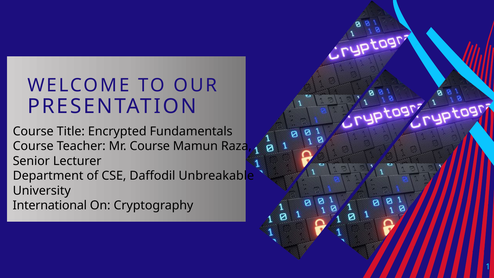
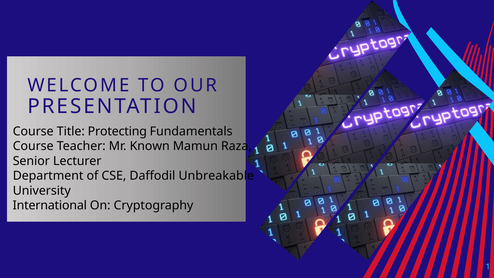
Encrypted: Encrypted -> Protecting (117, 131)
Mr Course: Course -> Known (150, 146)
